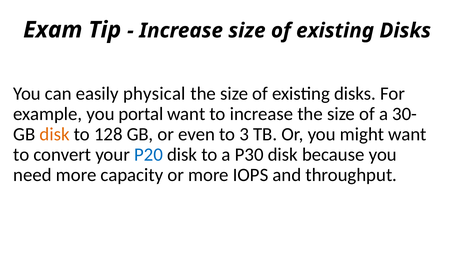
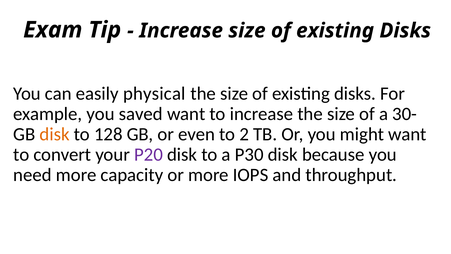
portal: portal -> saved (141, 114)
3: 3 -> 2 (244, 134)
P20 colour: blue -> purple (149, 154)
